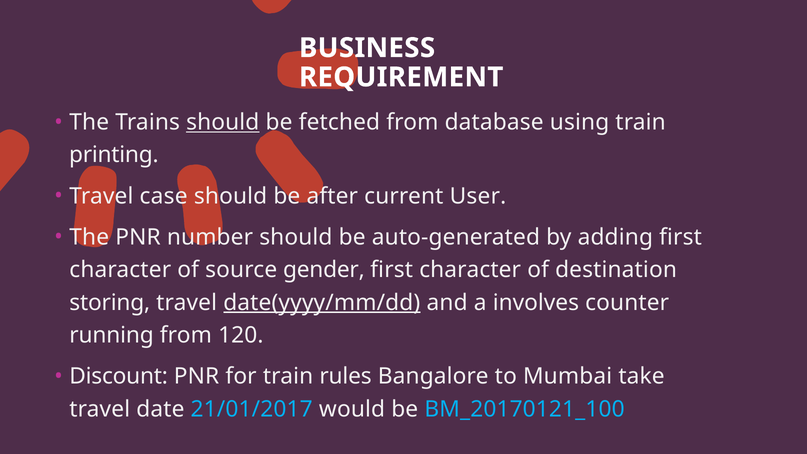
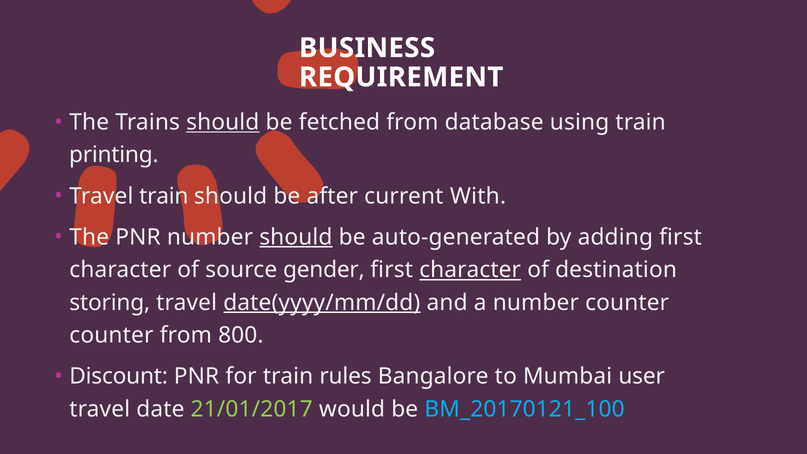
Travel case: case -> train (164, 196)
User: User -> With (478, 196)
should underline: none -> present (296, 237)
character underline: none -> present (470, 270)
a involves: involves -> number (536, 302)
running: running -> counter (111, 335)
120: 120 -> 800 (241, 335)
take: take -> user (642, 376)
21/01/2017 colour: light blue -> light green (252, 409)
